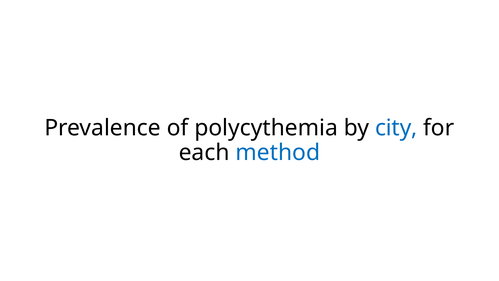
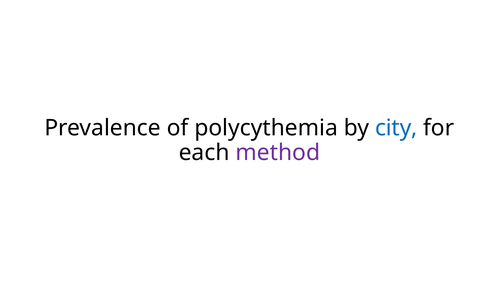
method colour: blue -> purple (278, 153)
